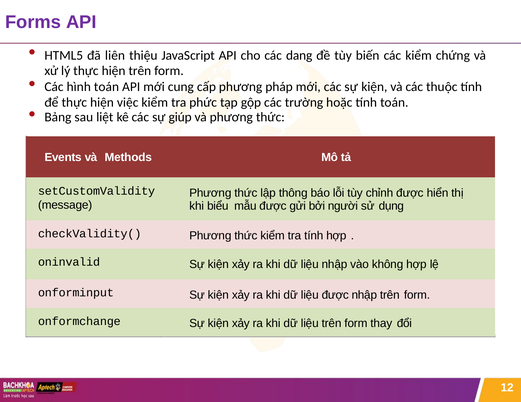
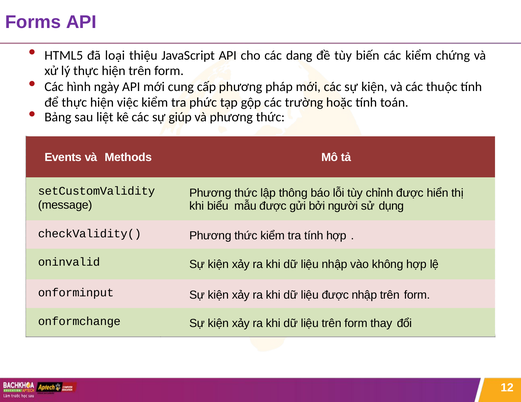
liên: liên -> loại (115, 55)
hình toán: toán -> ngày (107, 87)
